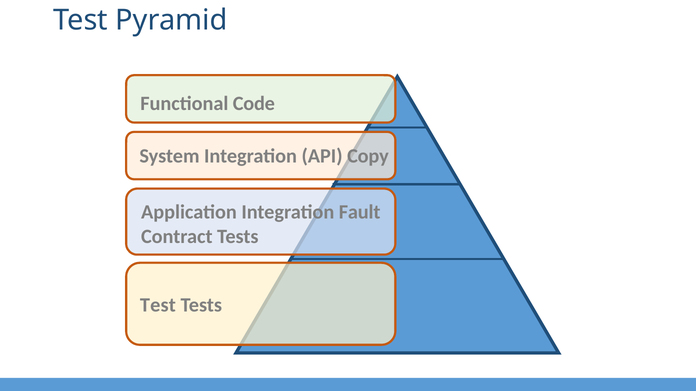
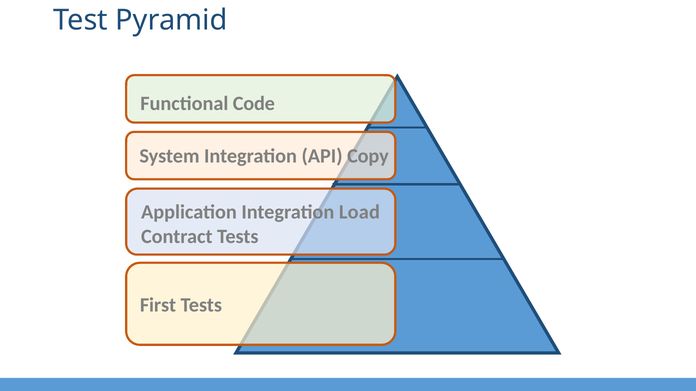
Fault: Fault -> Load (359, 212)
Test: Test -> First (158, 305)
